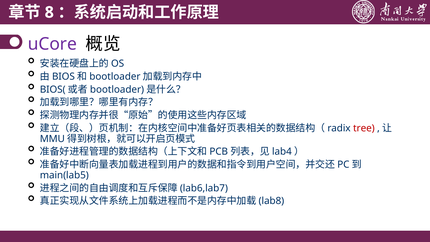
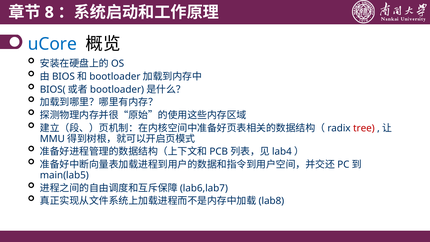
uCore colour: purple -> blue (52, 44)
